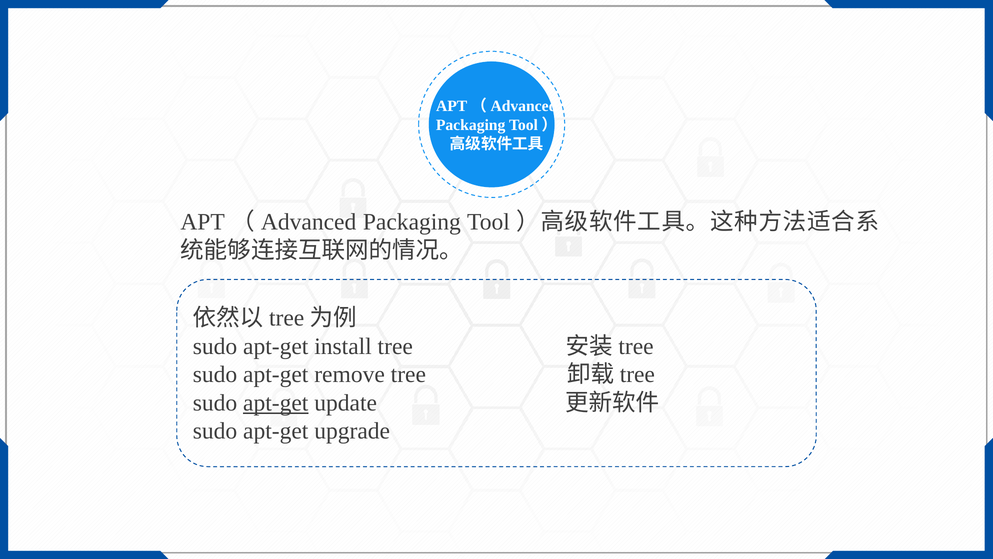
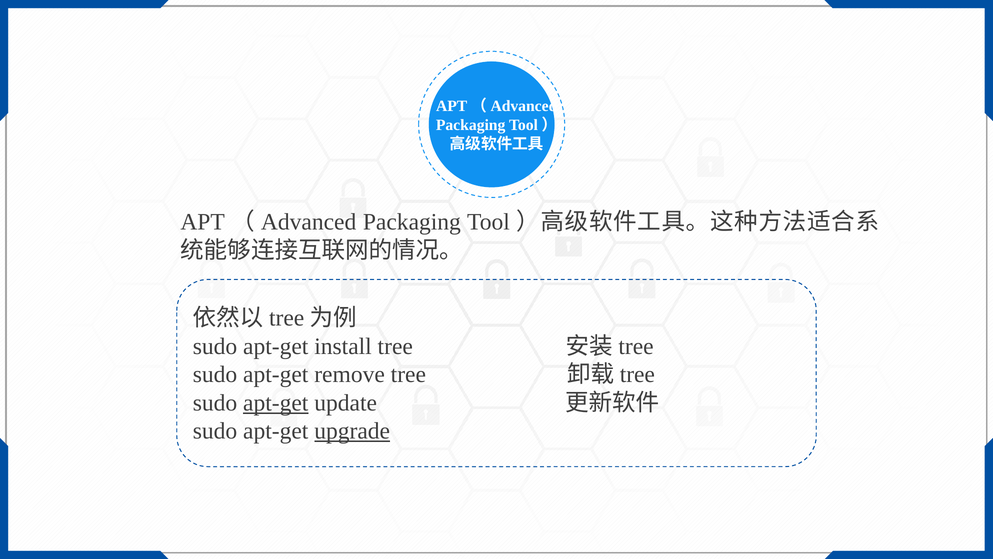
upgrade underline: none -> present (352, 431)
